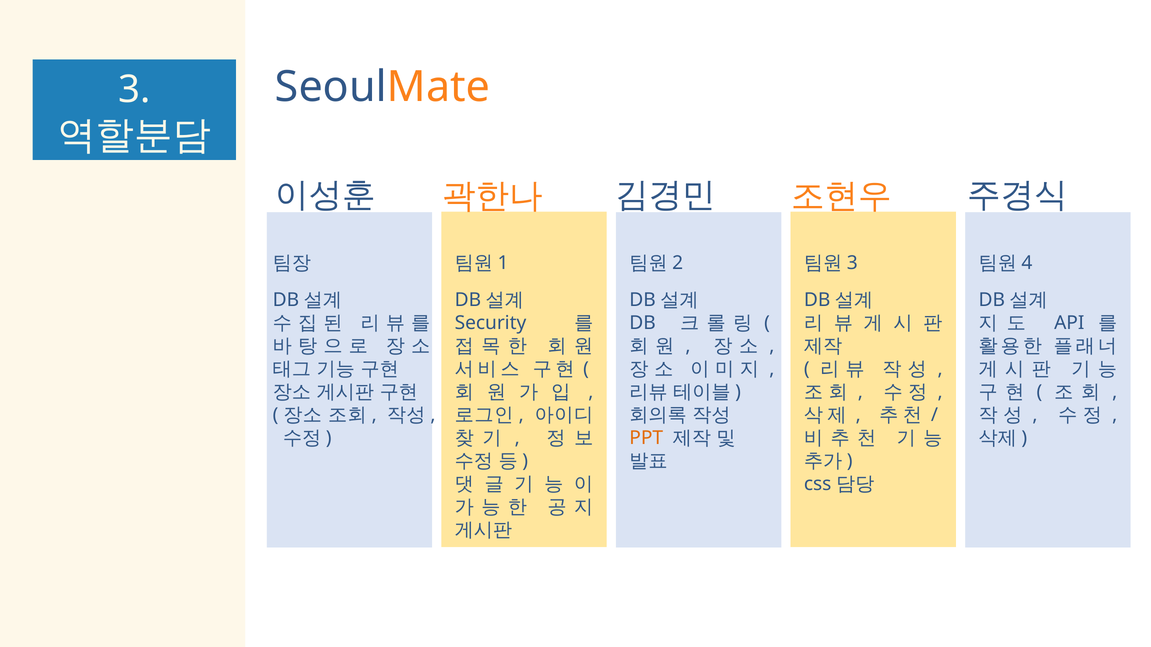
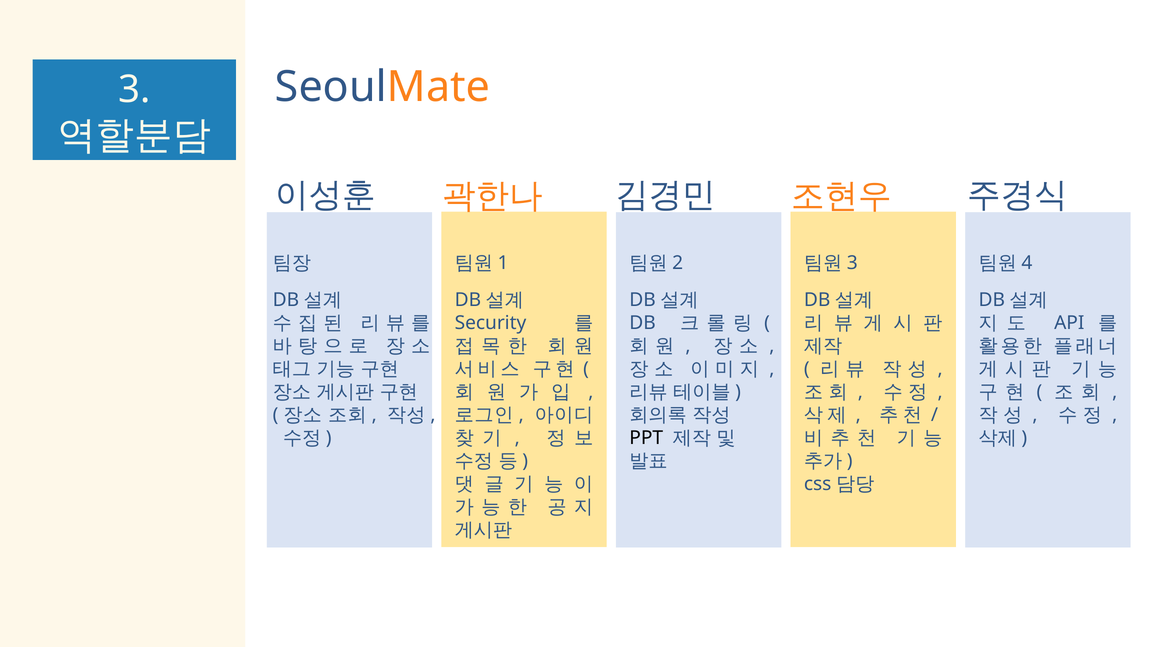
PPT colour: orange -> black (646, 438)
